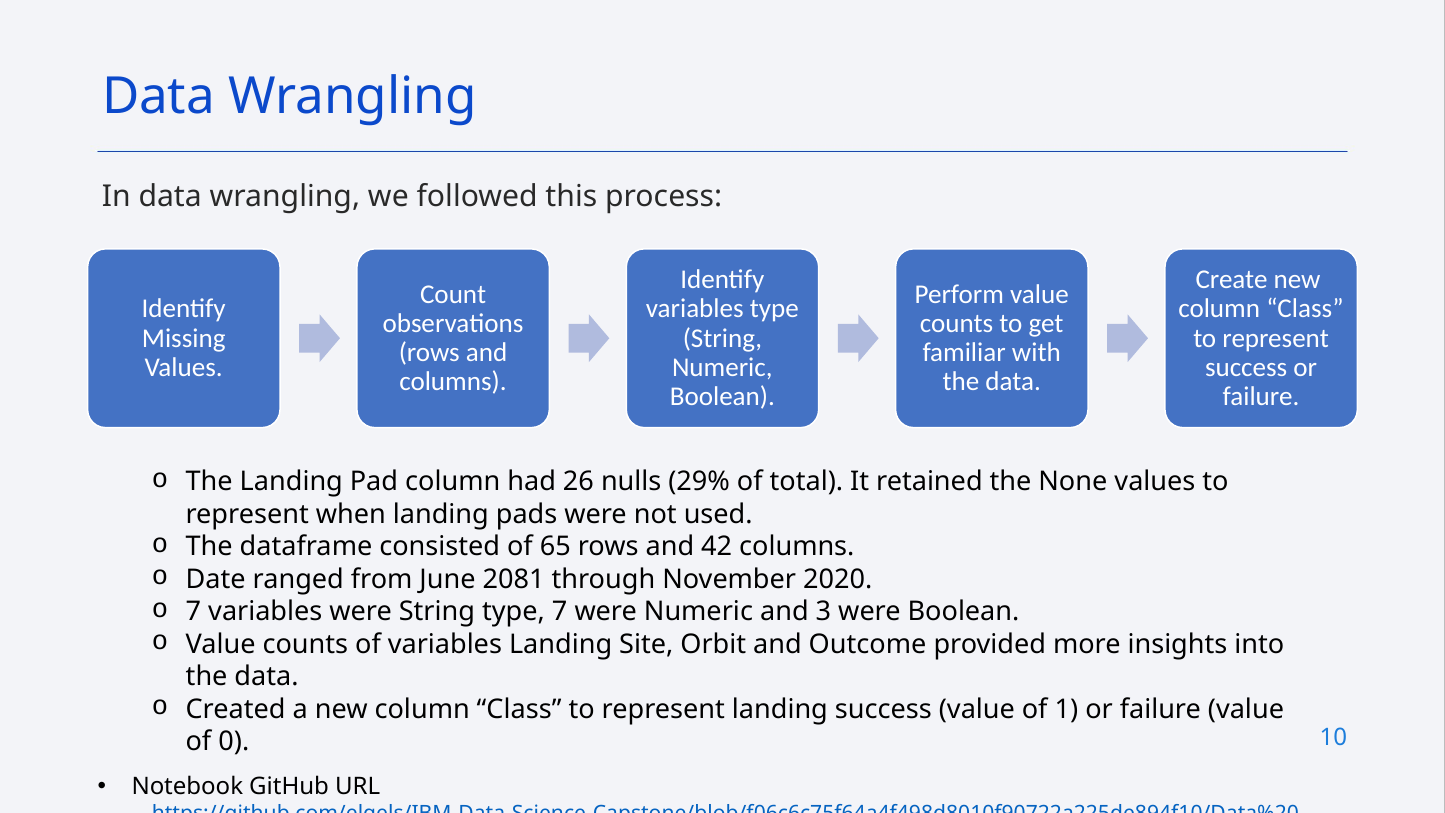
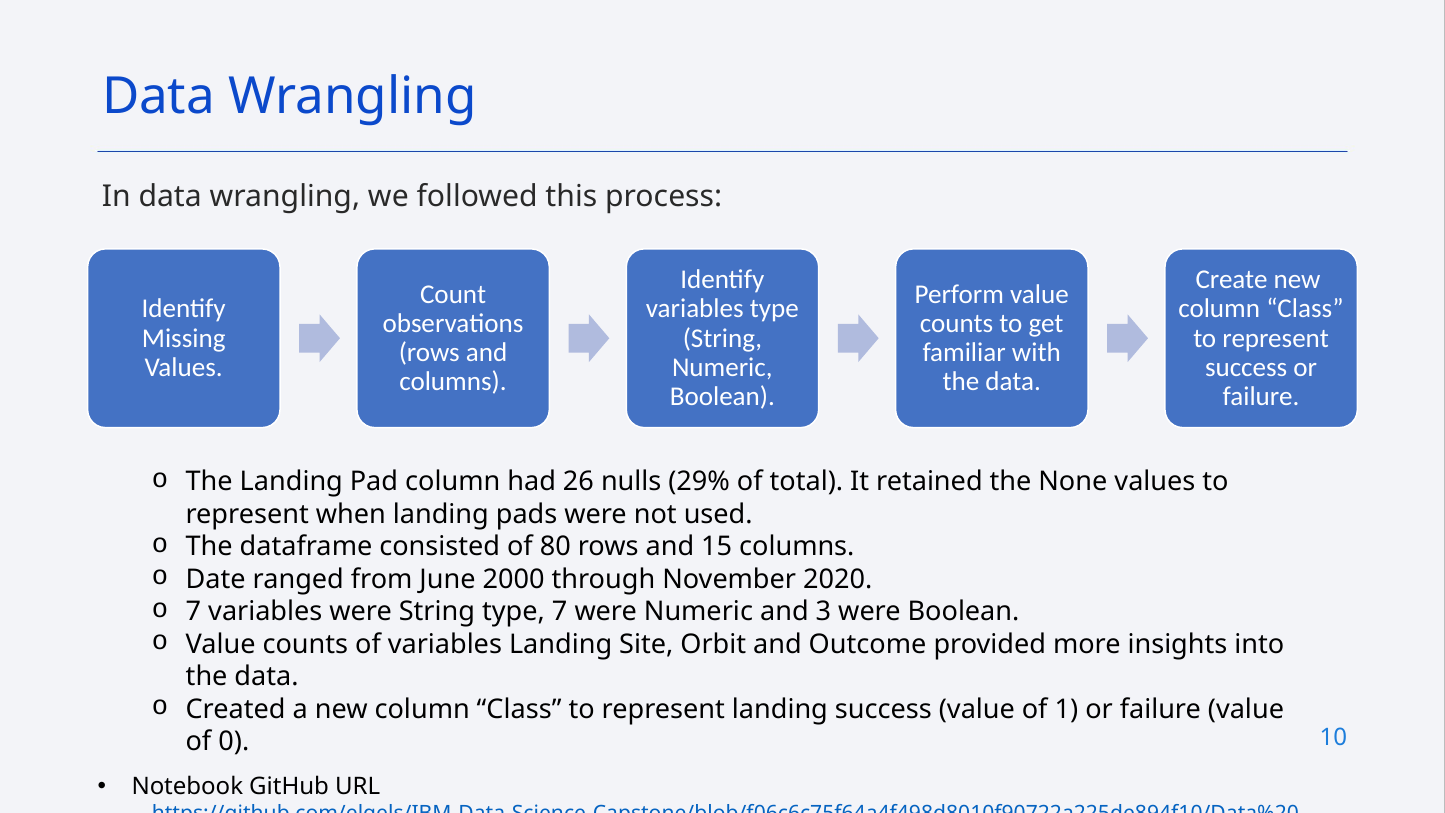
65: 65 -> 80 (555, 547)
42: 42 -> 15 (717, 547)
2081: 2081 -> 2000 (514, 579)
